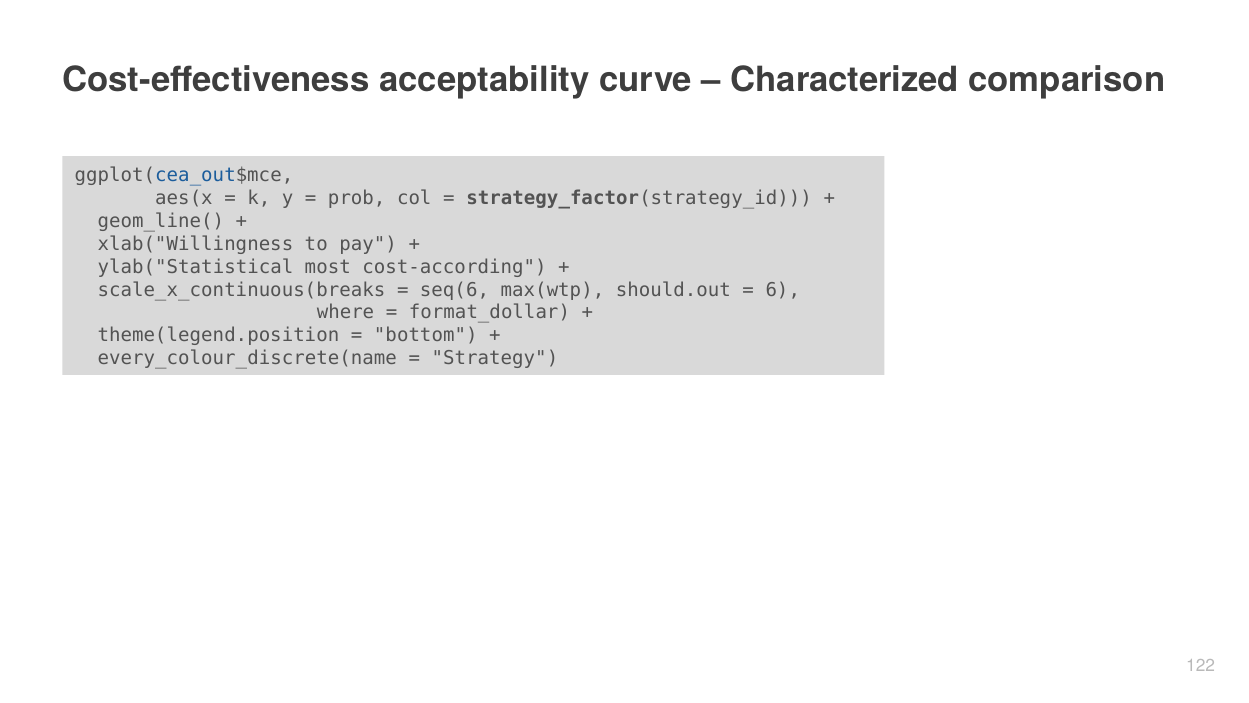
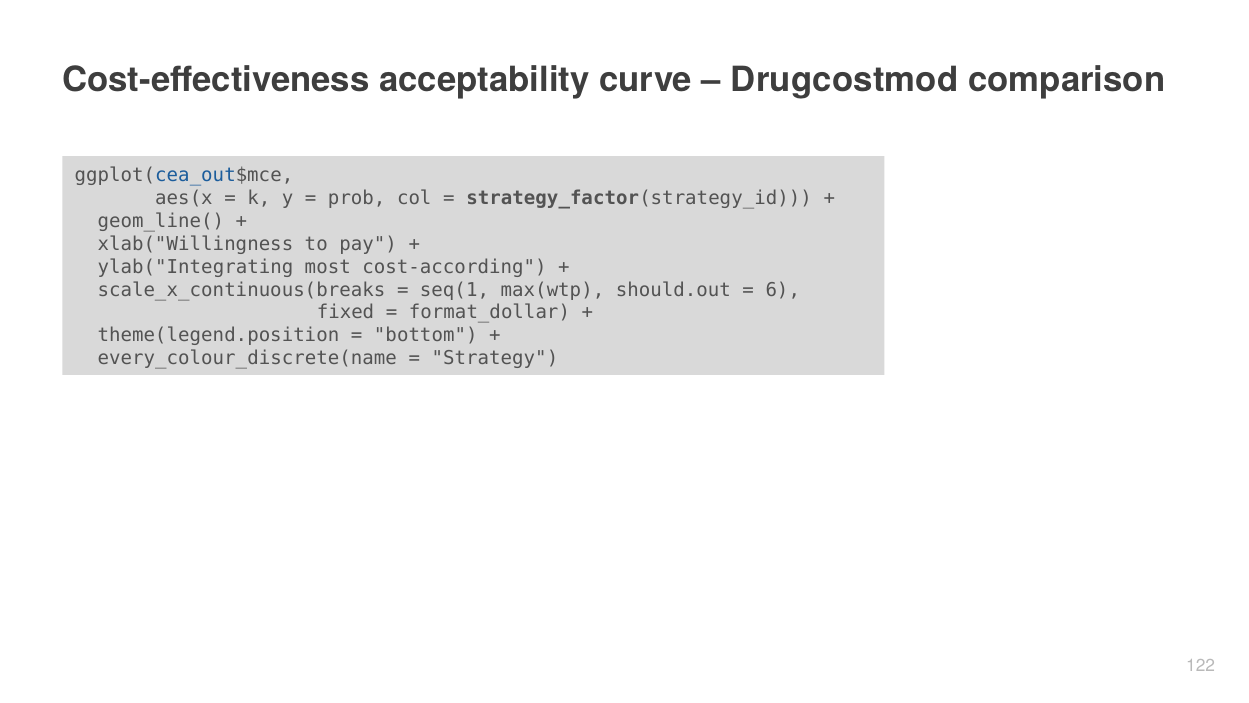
Characterized: Characterized -> Drugcostmod (845, 80)
ylab("Statistical: ylab("Statistical -> ylab("Integrating (195, 267)
seq(6: seq(6 -> seq(1 (454, 290)
where: where -> fixed (346, 312)
